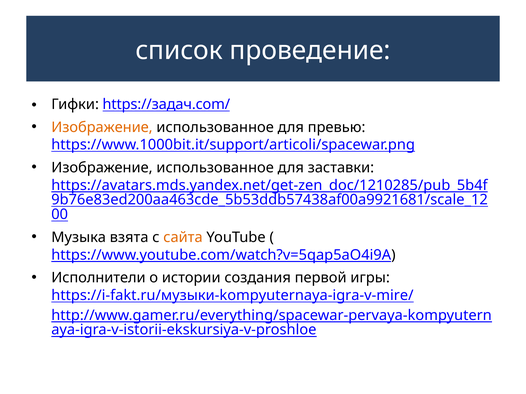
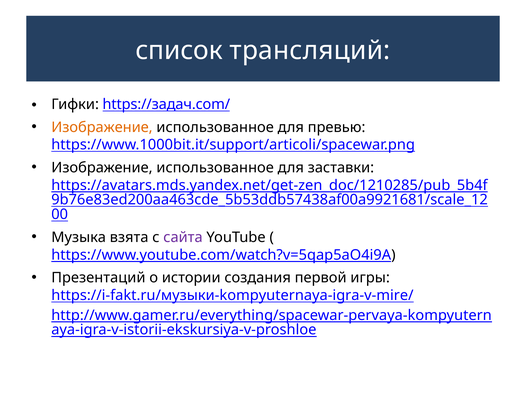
проведение: проведение -> трансляций (310, 51)
сайта colour: orange -> purple (183, 238)
Исполнители: Исполнители -> Презентаций (98, 278)
